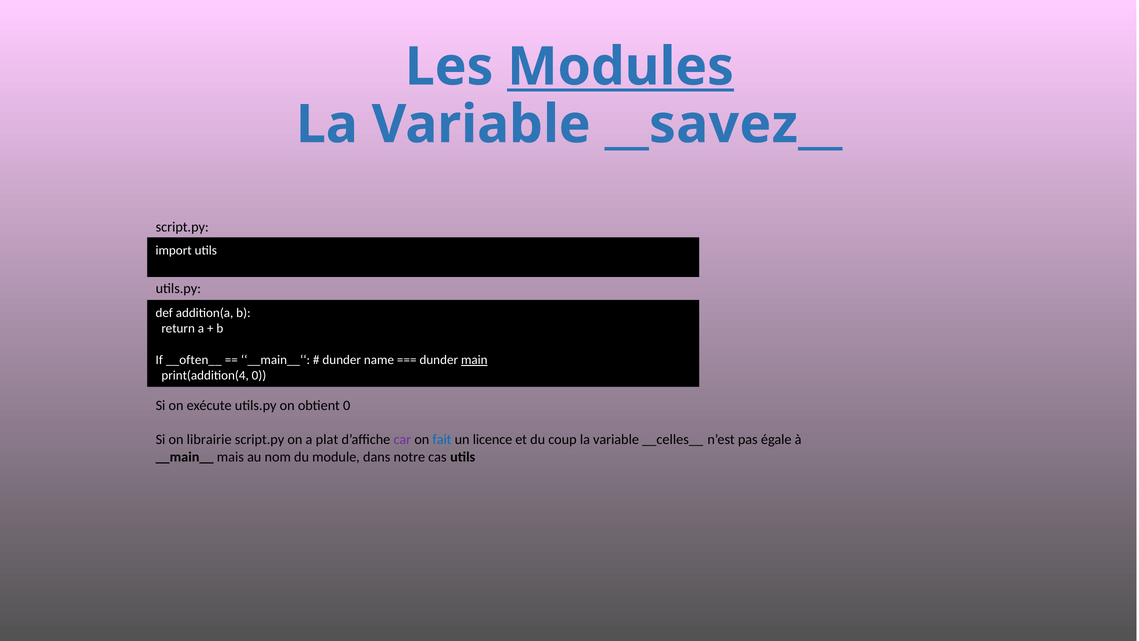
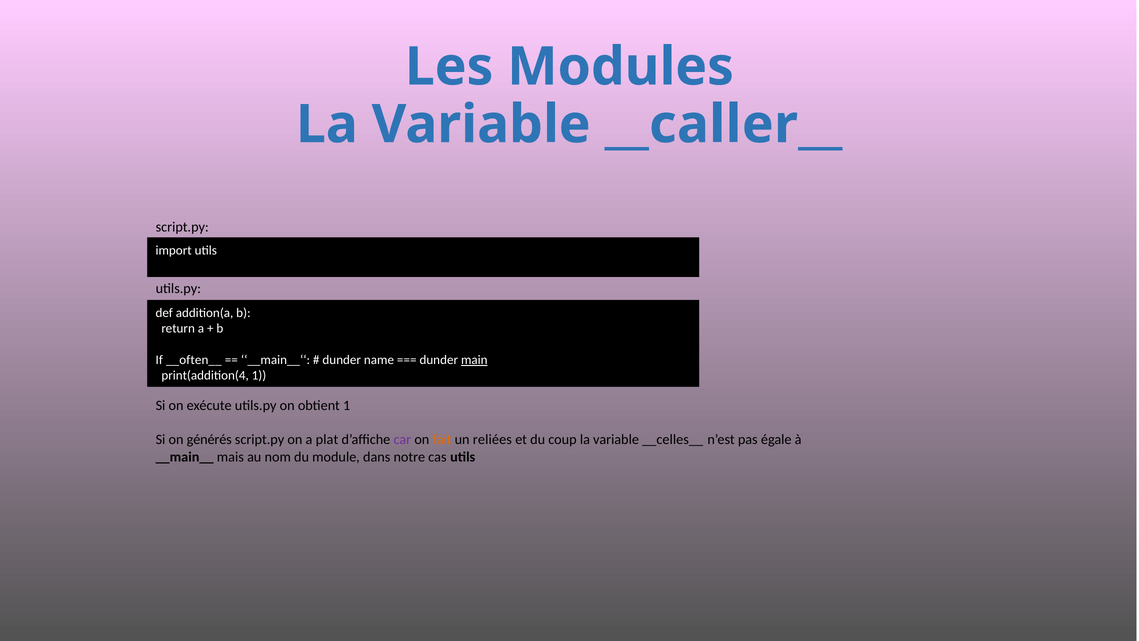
Modules underline: present -> none (621, 67)
__savez__: __savez__ -> __caller__ (724, 125)
print(addition(4 0: 0 -> 1 (259, 375)
obtient 0: 0 -> 1 (347, 405)
librairie: librairie -> générés (209, 440)
fait colour: blue -> orange (442, 440)
licence: licence -> reliées (492, 440)
